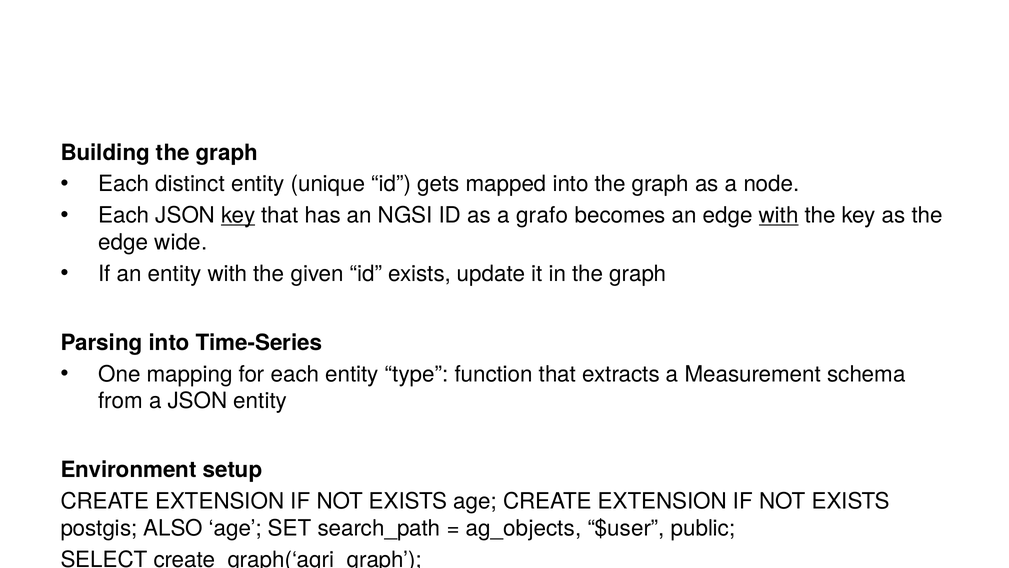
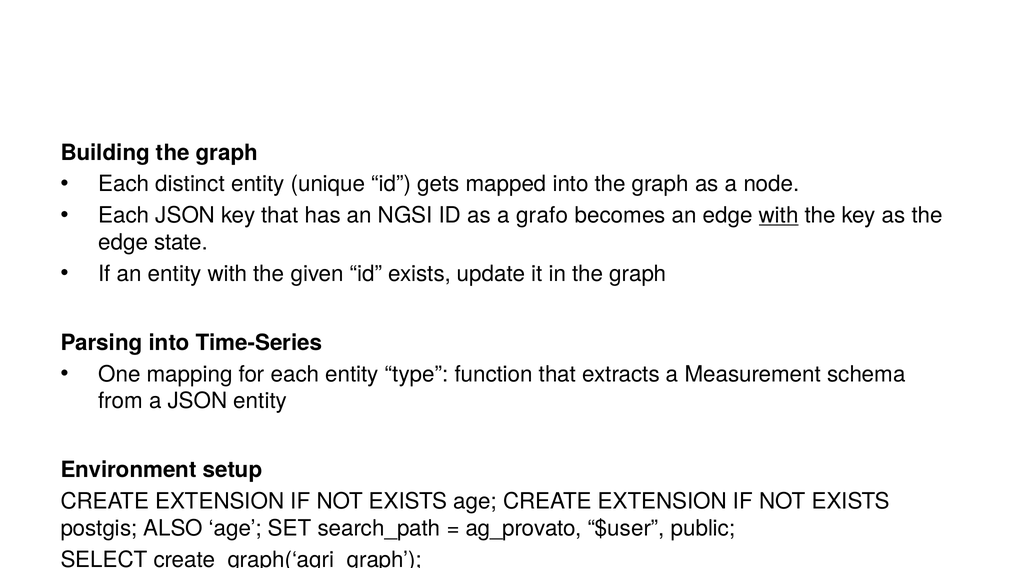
key underline: present -> none (238, 215)
wide: wide -> state (181, 242)
ag_objects: ag_objects -> ag_provato (524, 528)
